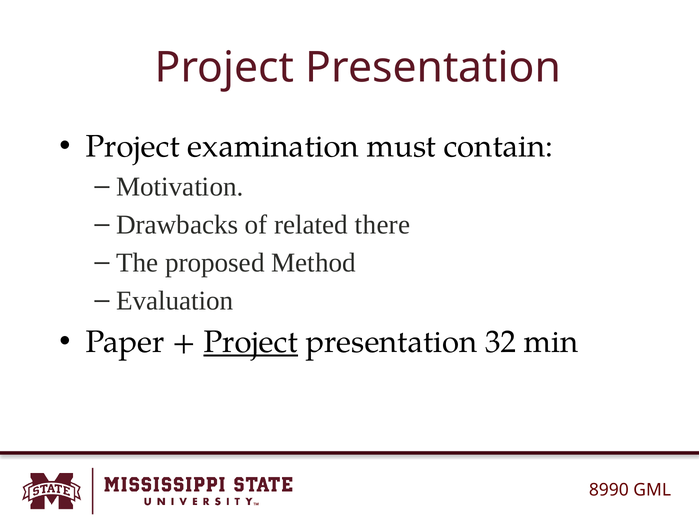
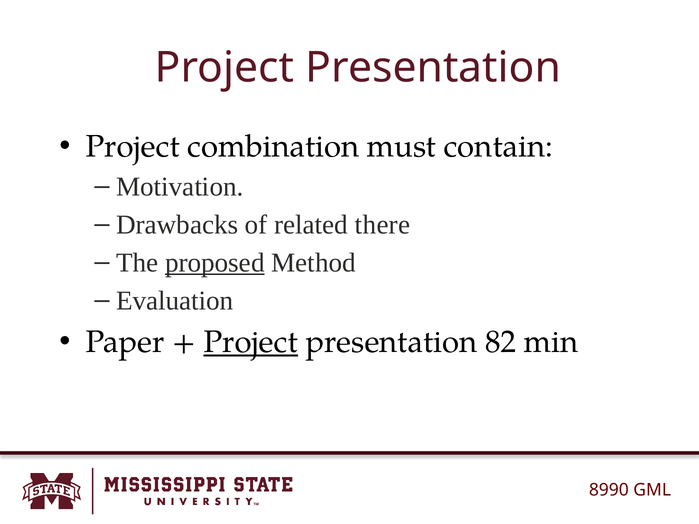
examination: examination -> combination (273, 147)
proposed underline: none -> present (215, 263)
32: 32 -> 82 (501, 342)
